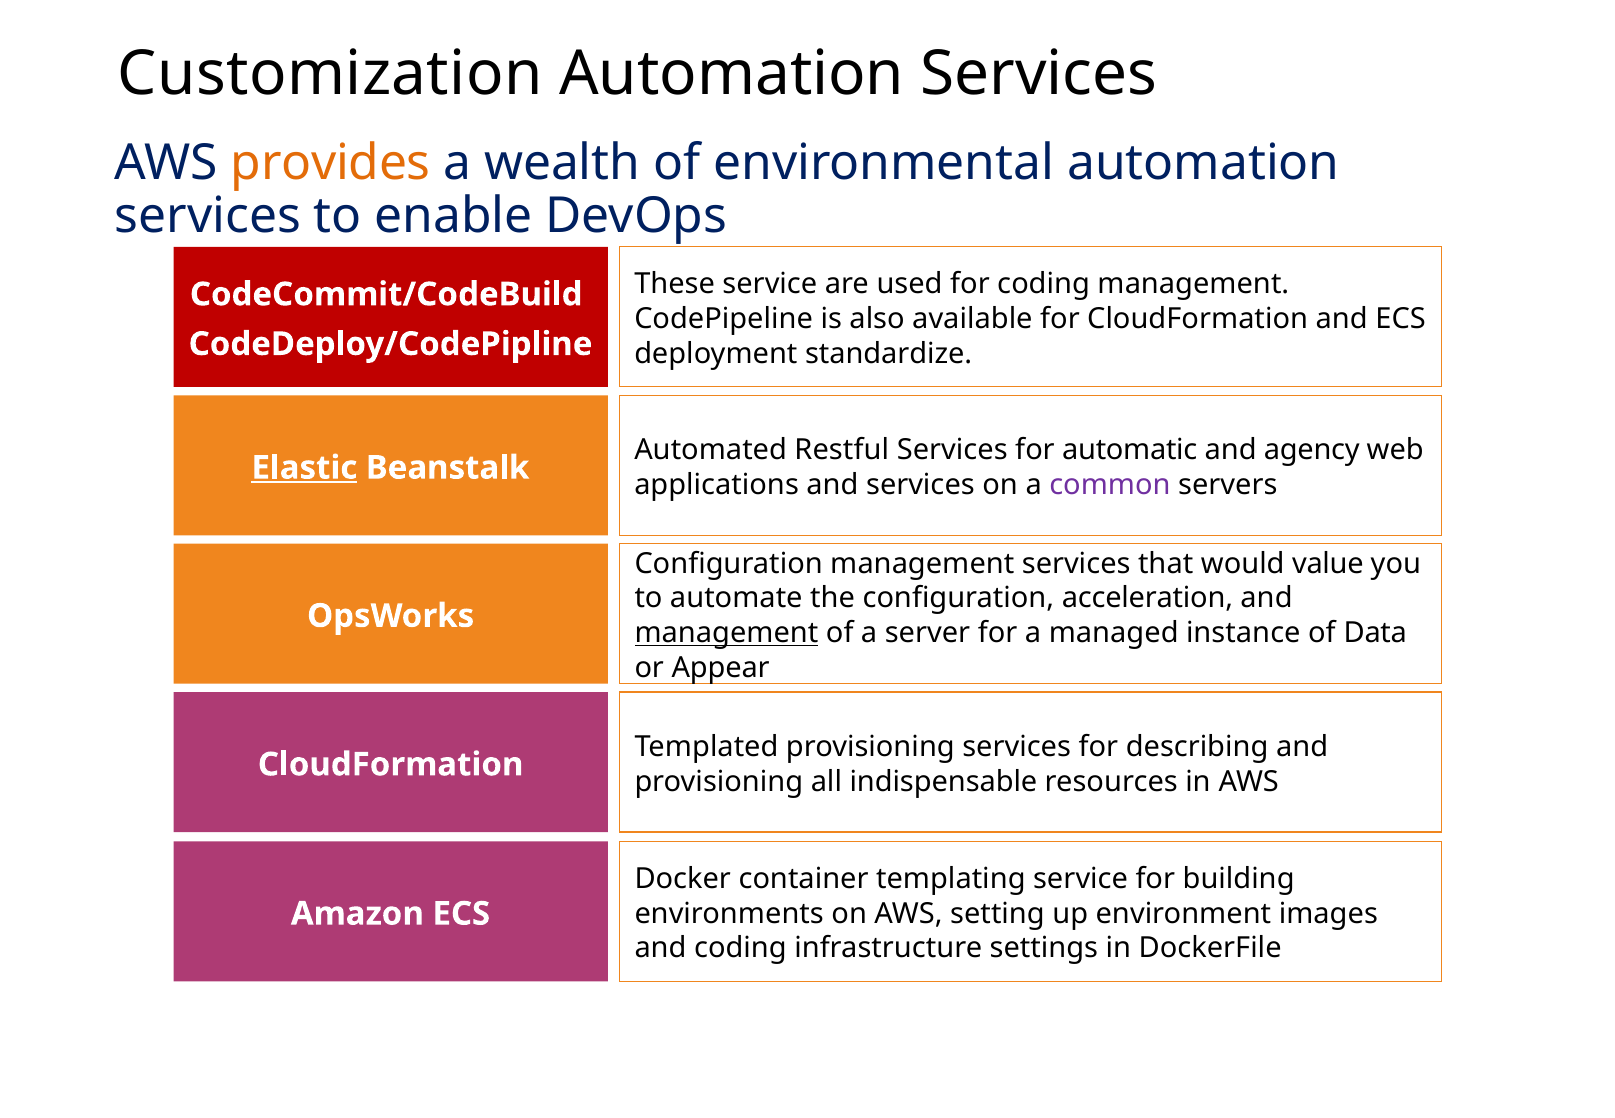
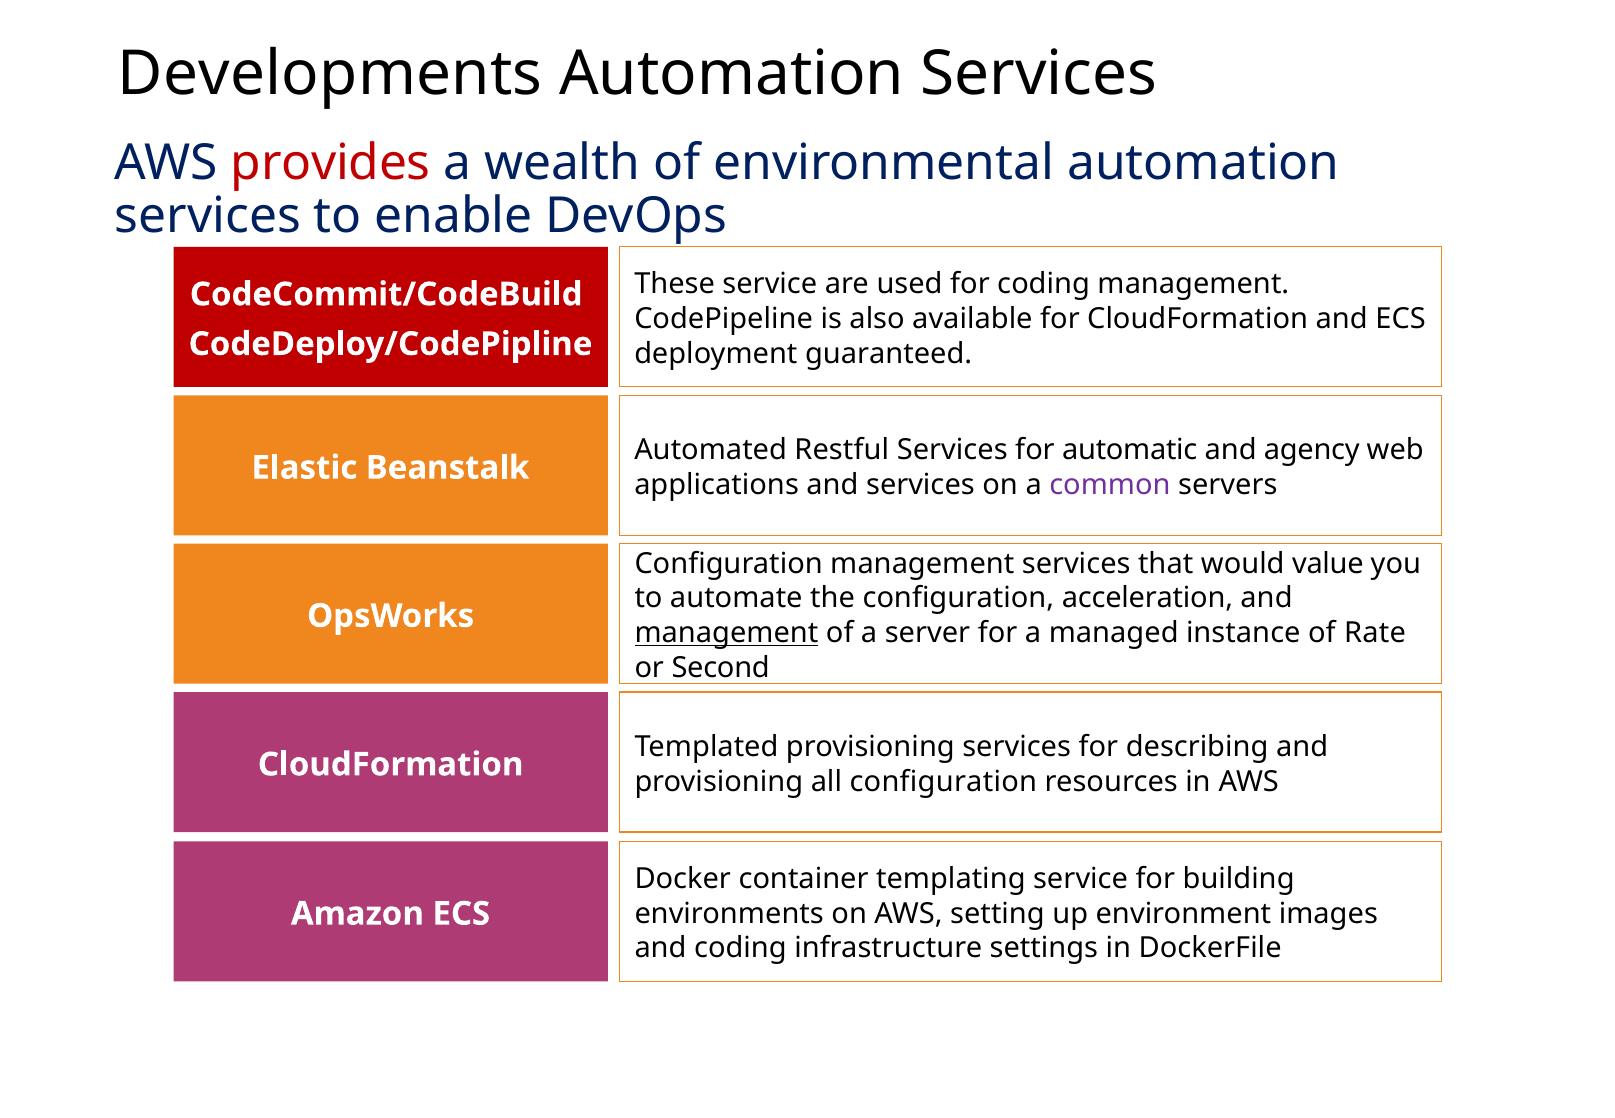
Customization: Customization -> Developments (330, 74)
provides colour: orange -> red (331, 163)
standardize: standardize -> guaranteed (889, 354)
Elastic underline: present -> none (304, 468)
Data: Data -> Rate (1375, 633)
Appear: Appear -> Second (721, 668)
all indispensable: indispensable -> configuration (943, 782)
